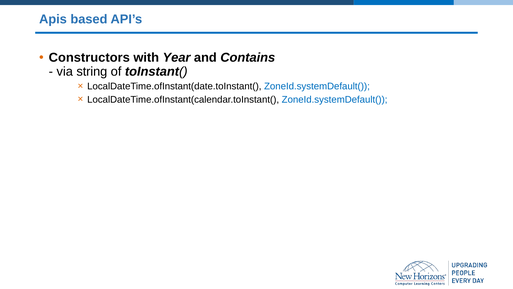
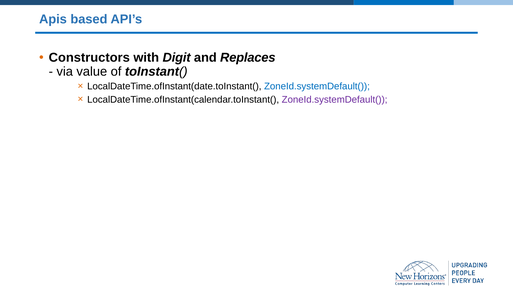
Year: Year -> Digit (177, 58)
Contains: Contains -> Replaces (248, 58)
string: string -> value (92, 71)
ZoneId.systemDefault( colour: blue -> purple (335, 99)
